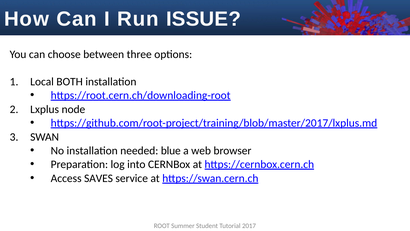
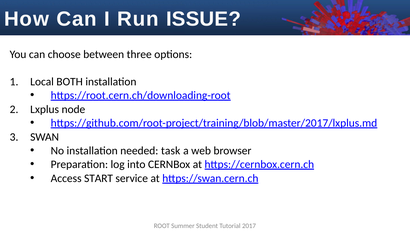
blue: blue -> task (171, 150)
SAVES: SAVES -> START (99, 178)
